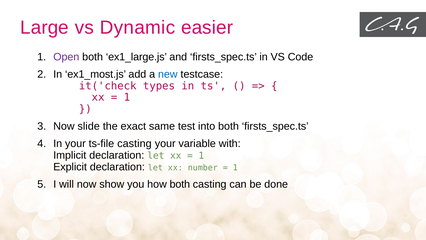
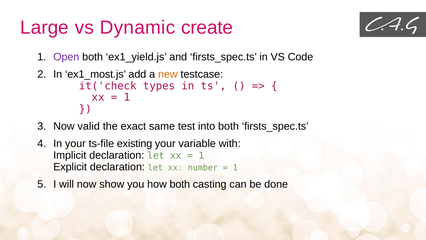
easier: easier -> create (207, 27)
ex1_large.js: ex1_large.js -> ex1_yield.js (136, 57)
new colour: blue -> orange (168, 74)
slide: slide -> valid (89, 126)
ts-file casting: casting -> existing (135, 144)
